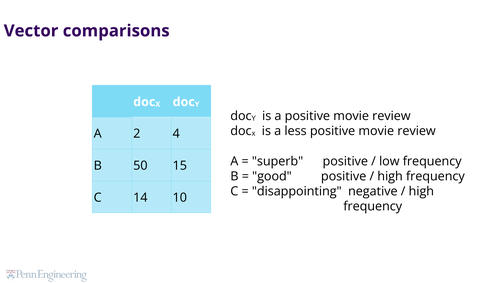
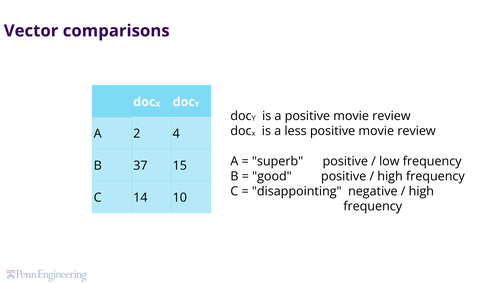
50: 50 -> 37 (140, 165)
